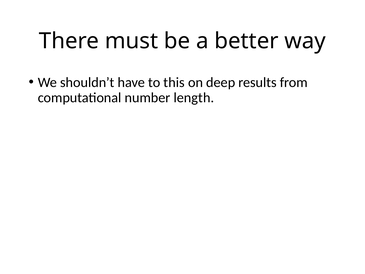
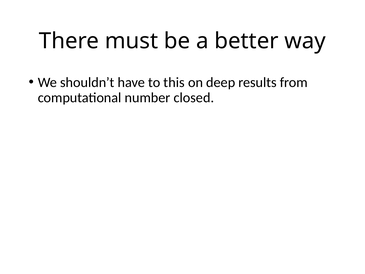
length: length -> closed (194, 98)
